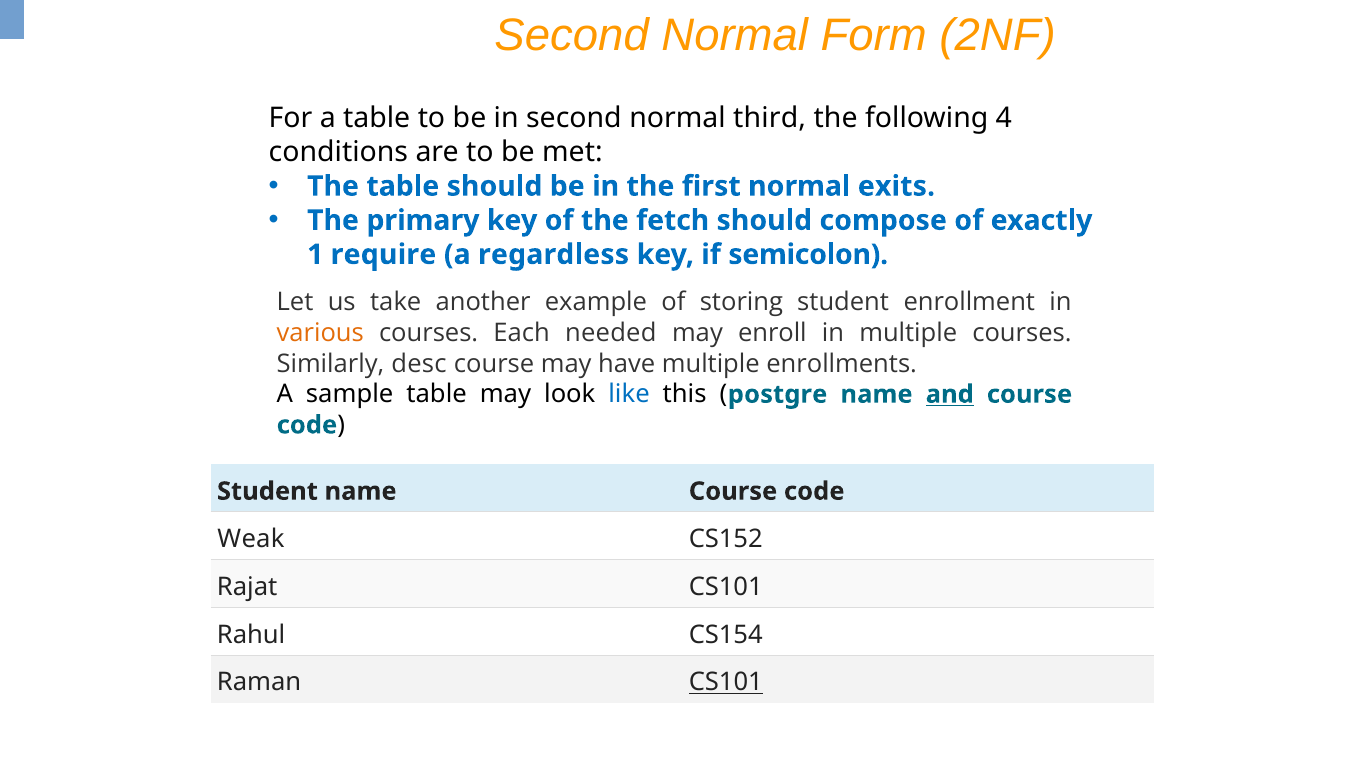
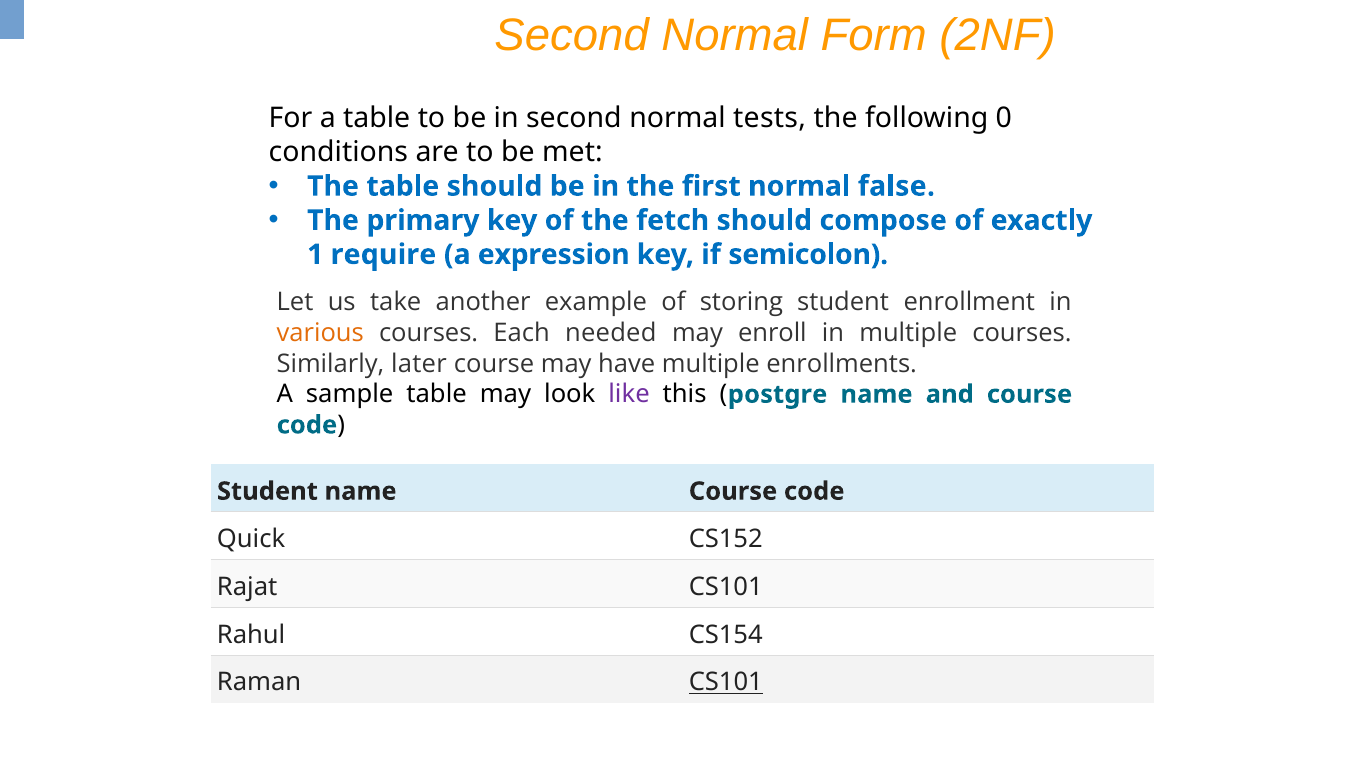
third: third -> tests (770, 118)
4: 4 -> 0 (1004, 118)
exits: exits -> false (896, 186)
regardless: regardless -> expression (554, 254)
desc: desc -> later (419, 363)
like colour: blue -> purple (629, 394)
and underline: present -> none (950, 394)
Weak: Weak -> Quick (251, 539)
